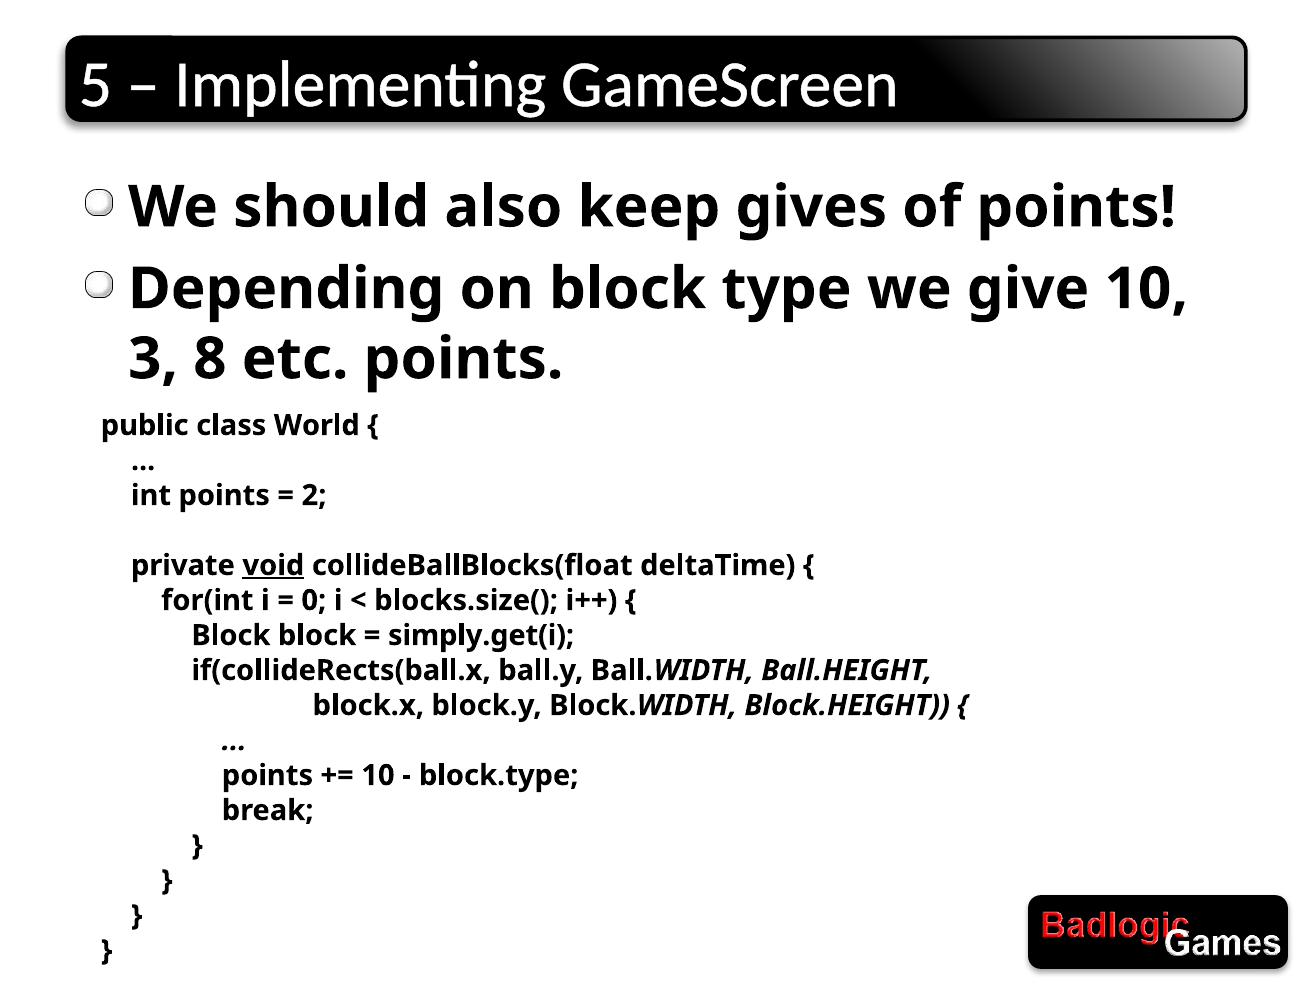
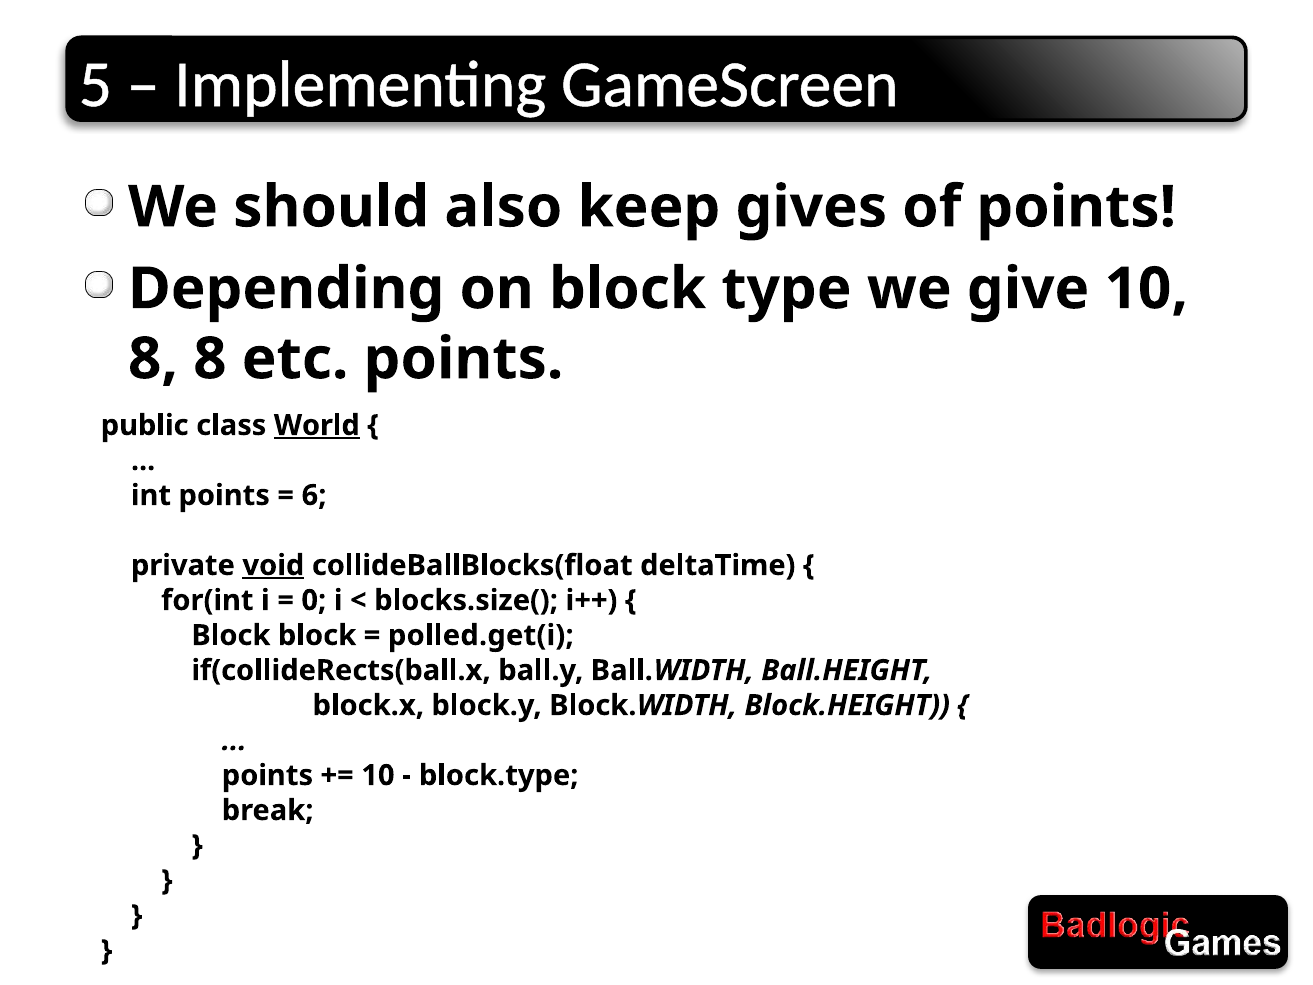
3: 3 -> 8 (153, 359)
World underline: none -> present (317, 425)
2: 2 -> 6 (314, 495)
simply.get(i: simply.get(i -> polled.get(i (481, 635)
